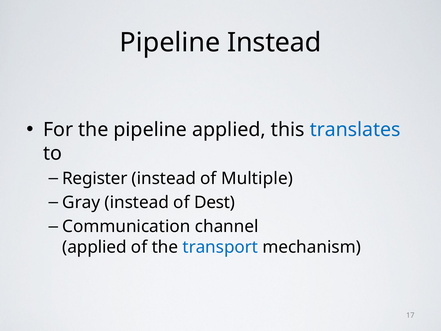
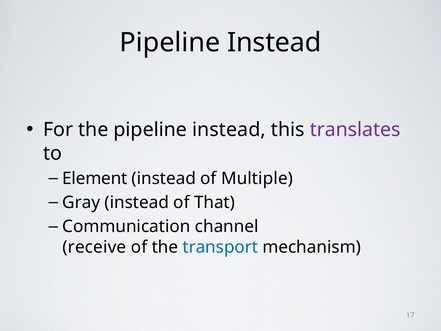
the pipeline applied: applied -> instead (229, 130)
translates colour: blue -> purple (355, 130)
Register: Register -> Element (95, 178)
Dest: Dest -> That (214, 202)
applied: applied -> receive (94, 247)
